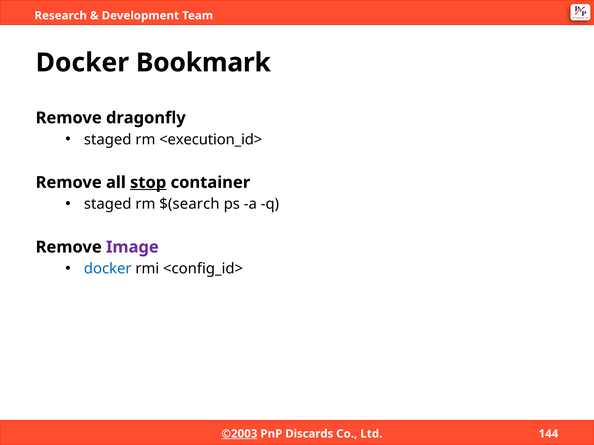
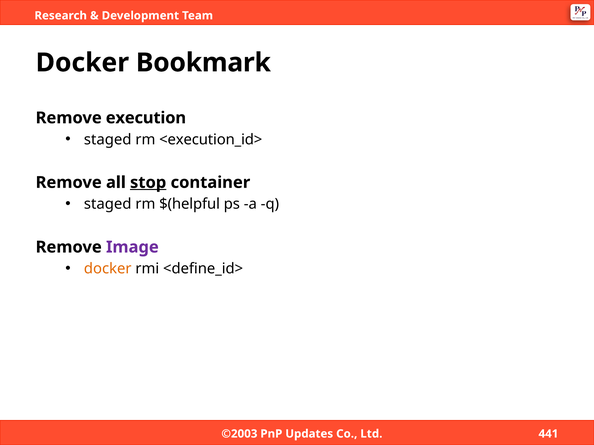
dragonfly: dragonfly -> execution (146, 118)
$(search: $(search -> $(helpful (190, 204)
docker colour: blue -> orange (108, 269)
<config_id>: <config_id> -> <define_id> (203, 269)
©2003 underline: present -> none (239, 434)
Discards: Discards -> Updates (309, 434)
144: 144 -> 441 (548, 434)
